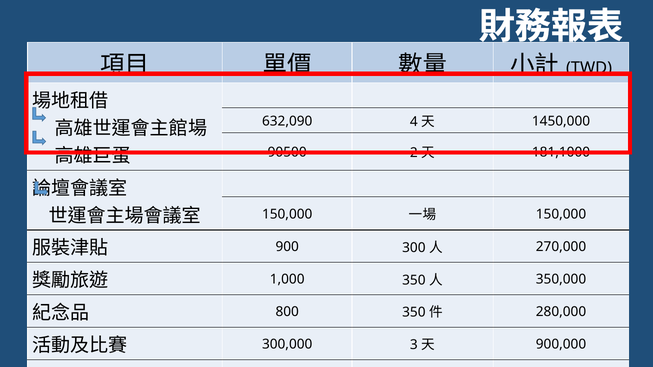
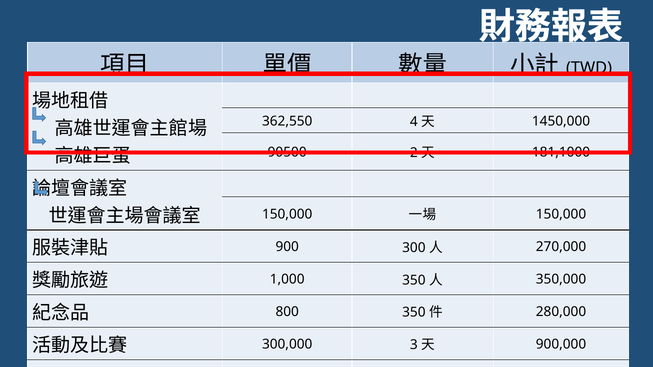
632,090: 632,090 -> 362,550 (287, 121)
